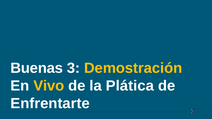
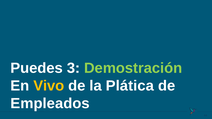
Buenas: Buenas -> Puedes (37, 68)
Demostración colour: yellow -> light green (133, 68)
Enfrentarte: Enfrentarte -> Empleados (50, 104)
